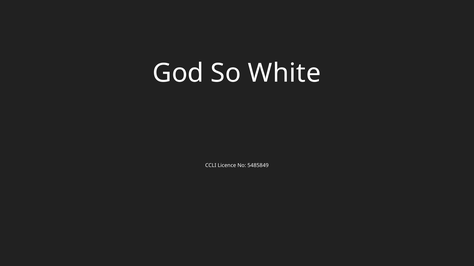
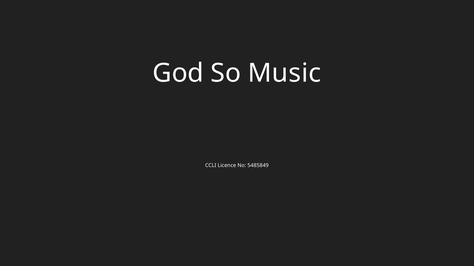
White: White -> Music (284, 73)
